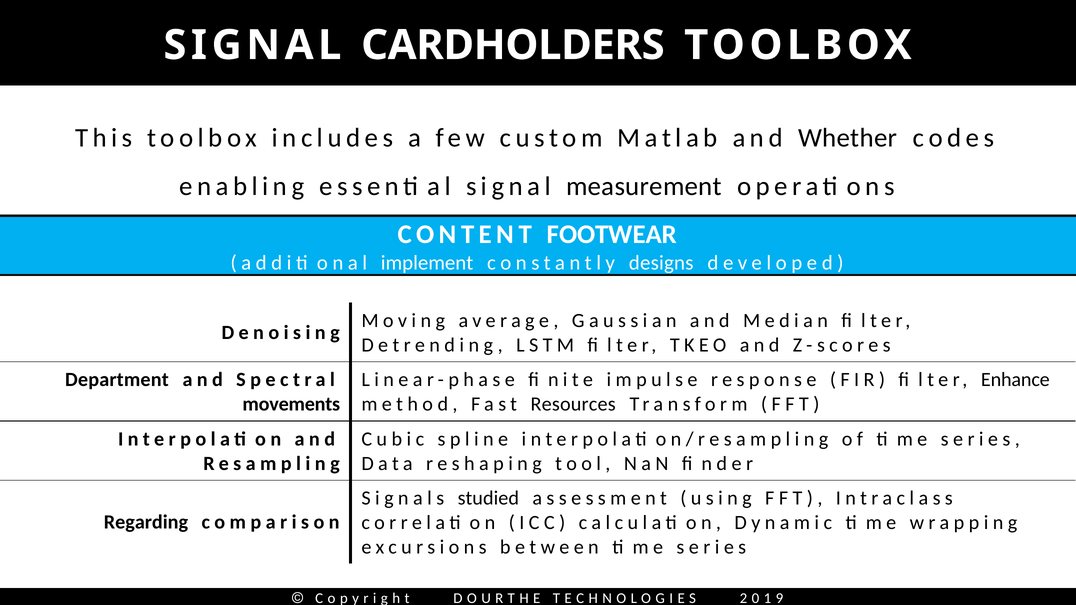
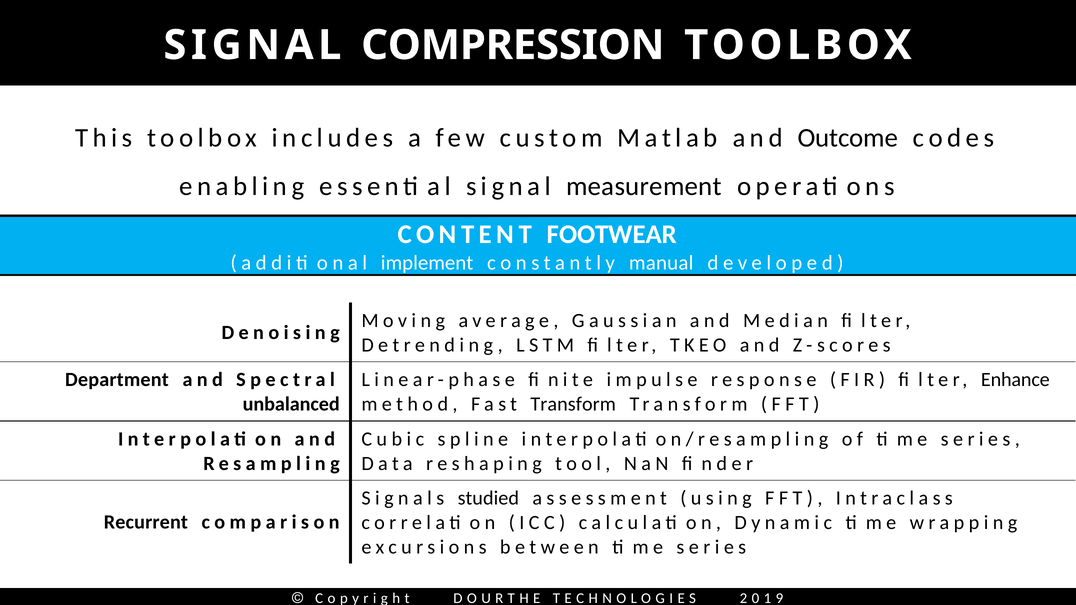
CARDHOLDERS: CARDHOLDERS -> COMPRESSION (513, 45)
Whether: Whether -> Outcome (848, 138)
designs: designs -> manual (661, 263)
movements: movements -> unbalanced (291, 404)
Fast Resources: Resources -> Transform (573, 404)
Regarding: Regarding -> Recurrent (146, 522)
